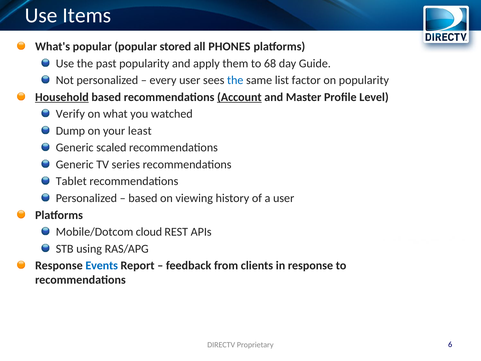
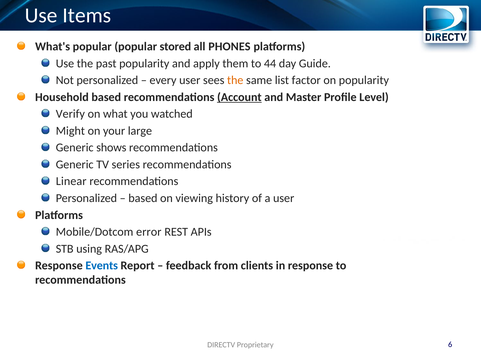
68: 68 -> 44 (270, 63)
the colour: blue -> orange (235, 80)
Household underline: present -> none (62, 97)
Dump: Dump -> Might (70, 131)
least: least -> large (140, 131)
scaled: scaled -> shows (111, 148)
Tablet: Tablet -> Linear (71, 181)
cloud: cloud -> error (149, 232)
